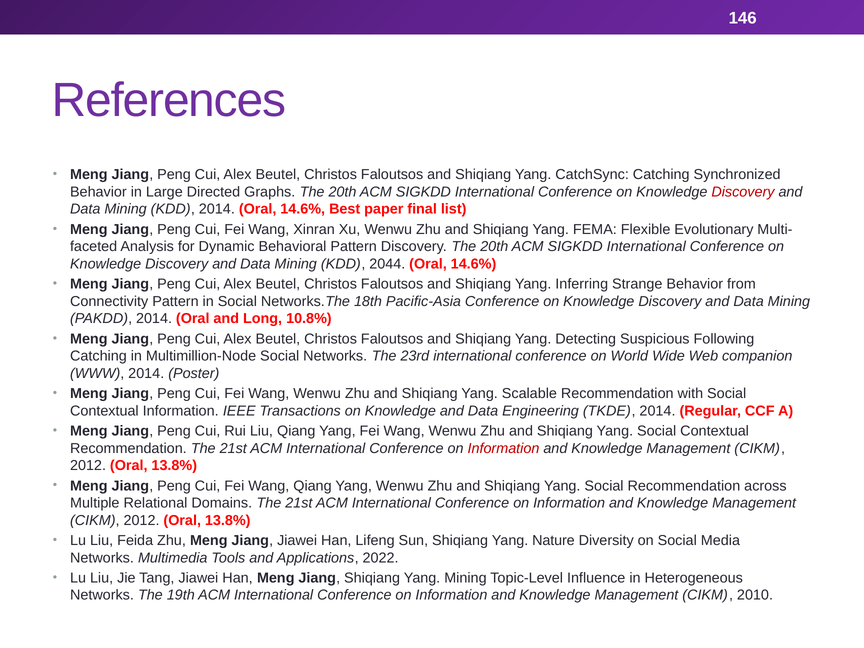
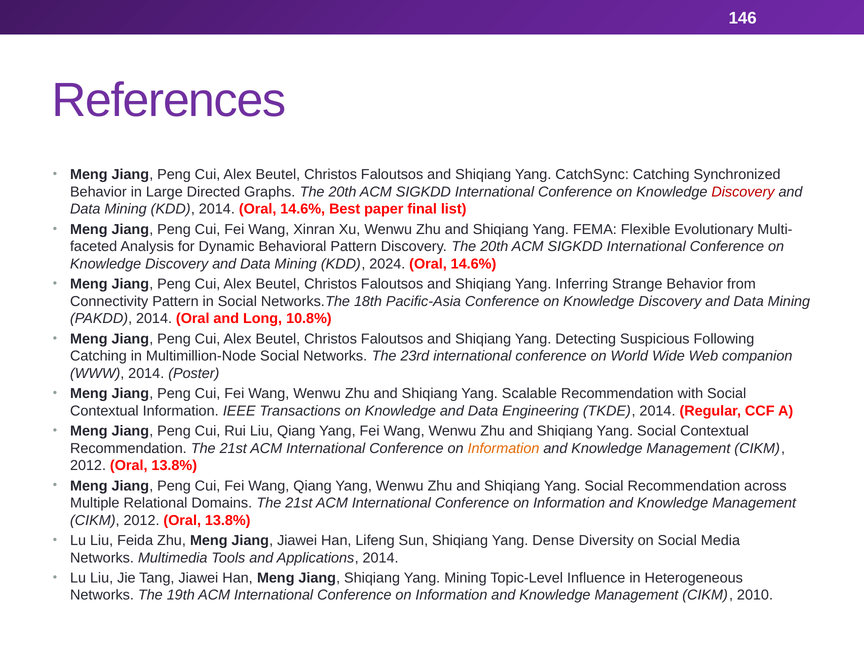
2044: 2044 -> 2024 (387, 264)
Information colour: red -> orange (503, 448)
Nature: Nature -> Dense (553, 540)
Applications 2022: 2022 -> 2014 (381, 558)
